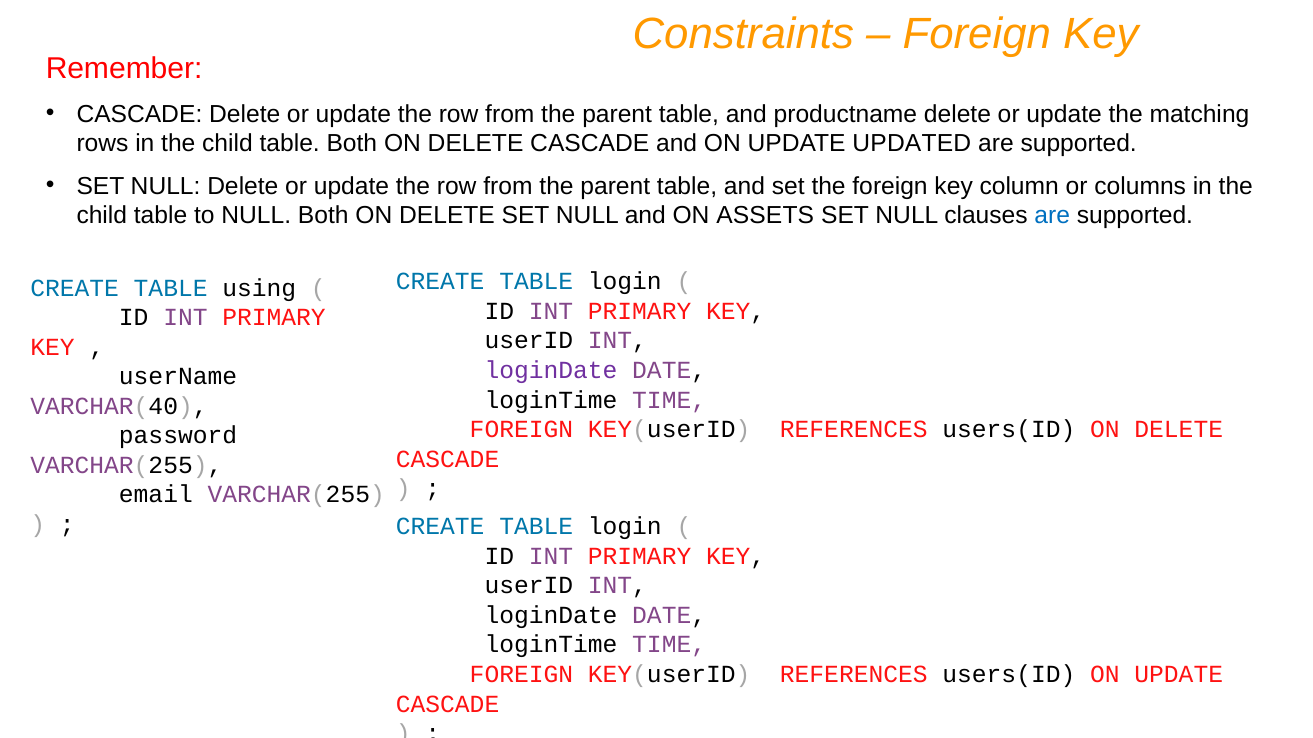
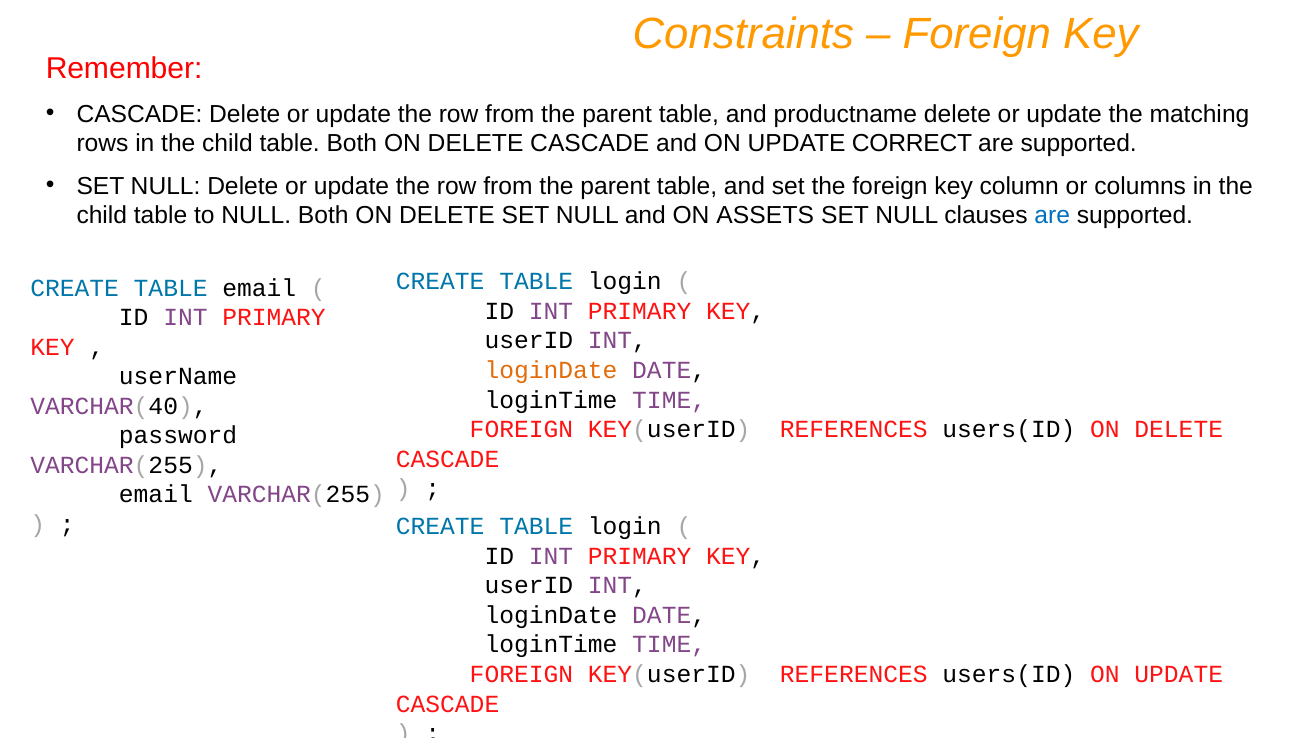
UPDATED: UPDATED -> CORRECT (912, 144)
TABLE using: using -> email (259, 288)
loginDate colour: purple -> orange (551, 371)
